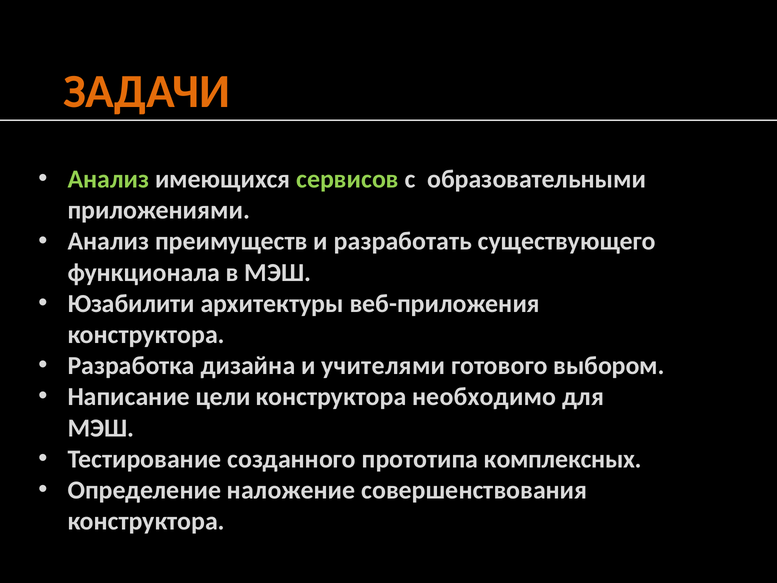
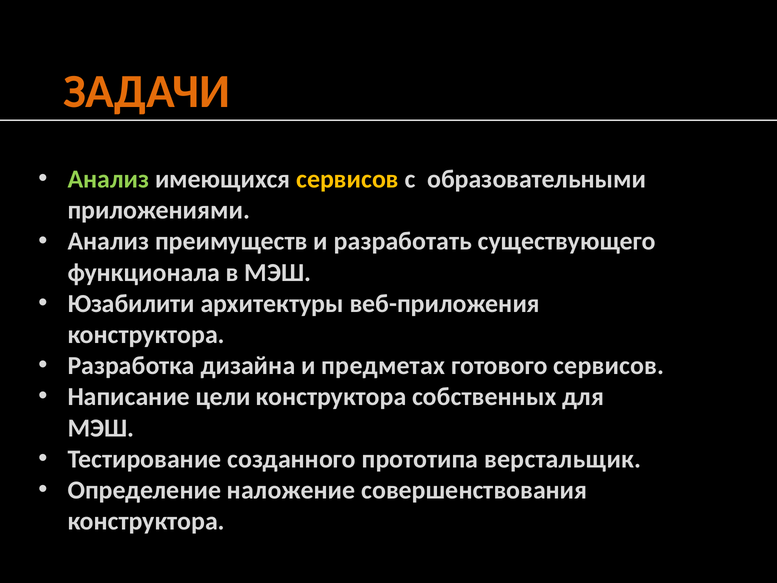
сервисов colour: light green -> yellow (347, 179)
учителями: учителями -> предметах (383, 366)
готового выбором: выбором -> сервисов (609, 366)
необходимо: необходимо -> собственных (484, 397)
комплексных: комплексных -> верстальщик (563, 459)
